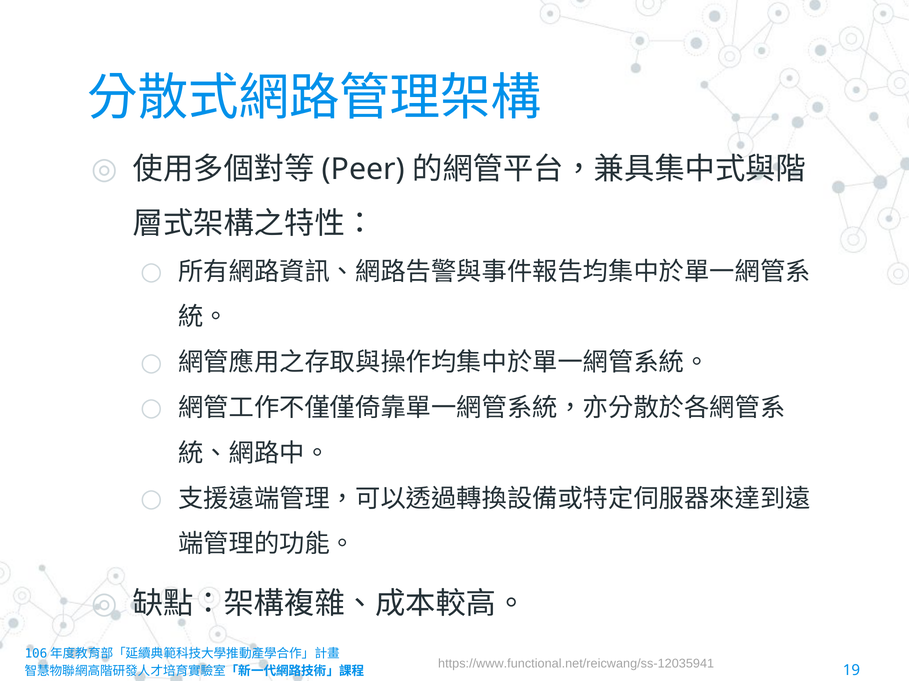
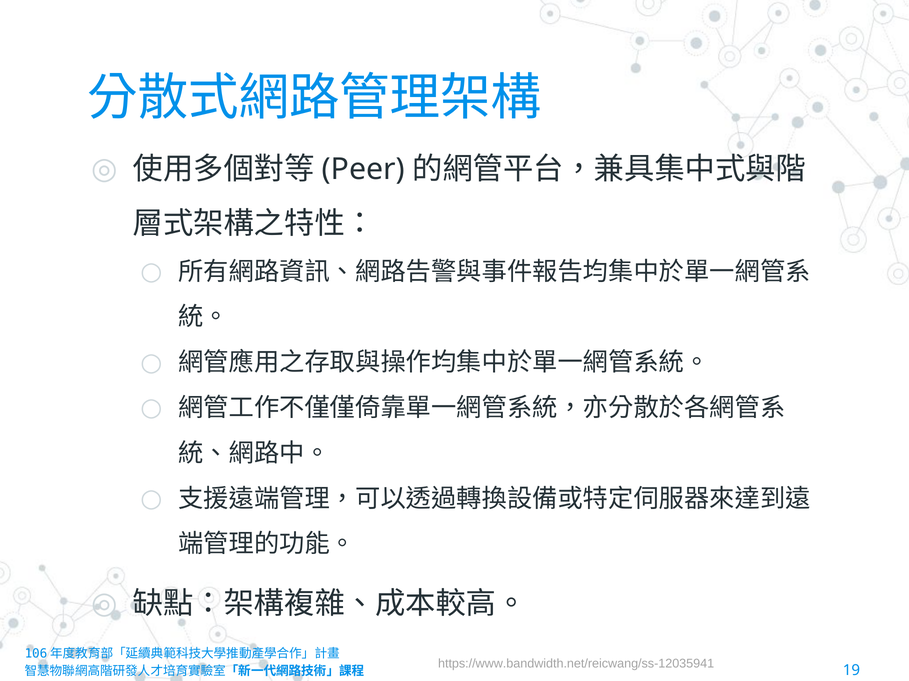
https://www.functional.net/reicwang/ss-12035941: https://www.functional.net/reicwang/ss-12035941 -> https://www.bandwidth.net/reicwang/ss-12035941 (576, 664)
